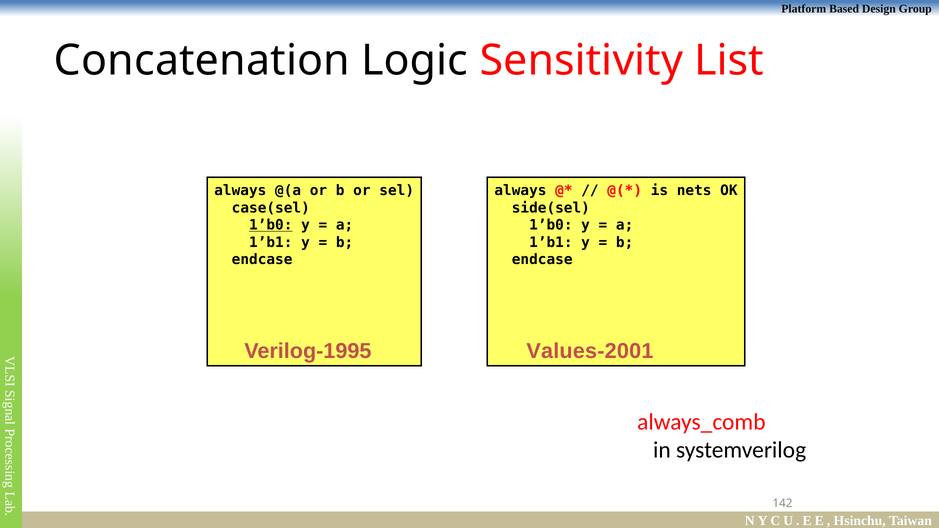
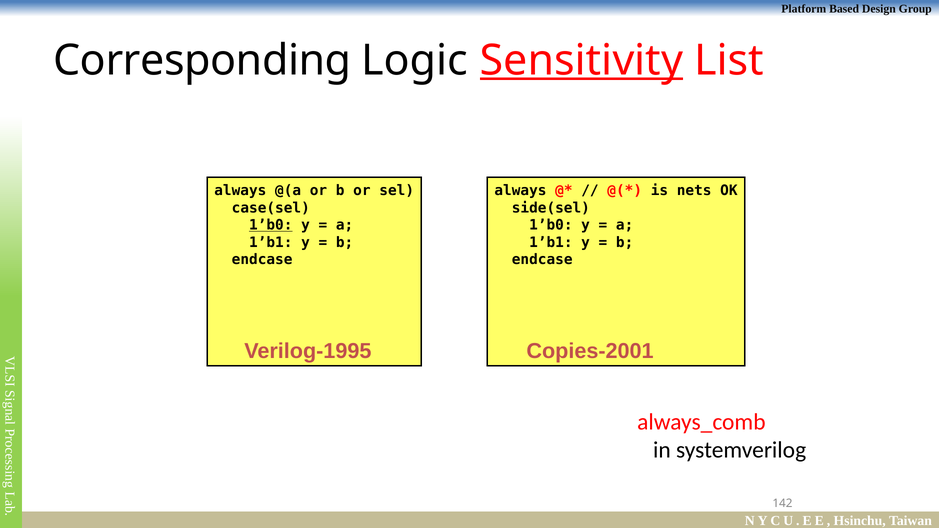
Concatenation: Concatenation -> Corresponding (202, 60)
Sensitivity underline: none -> present (581, 60)
Values-2001: Values-2001 -> Copies-2001 (590, 351)
